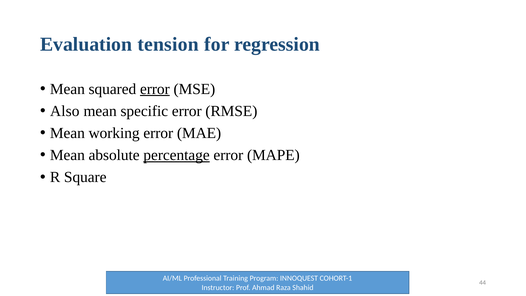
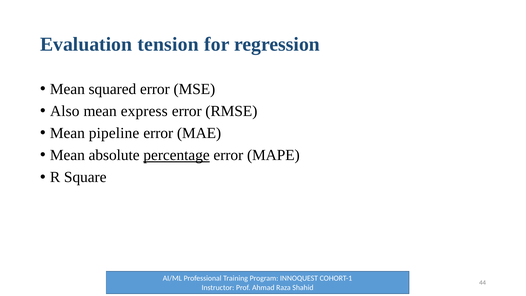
error underline: present -> none (155, 89)
specific: specific -> express (144, 111)
working: working -> pipeline (114, 133)
